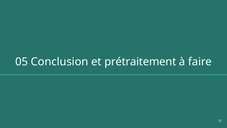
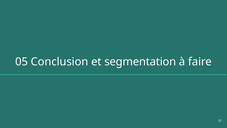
prétraitement: prétraitement -> segmentation (140, 62)
